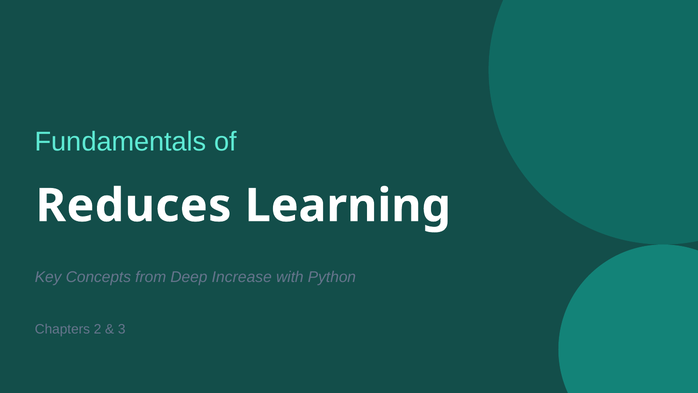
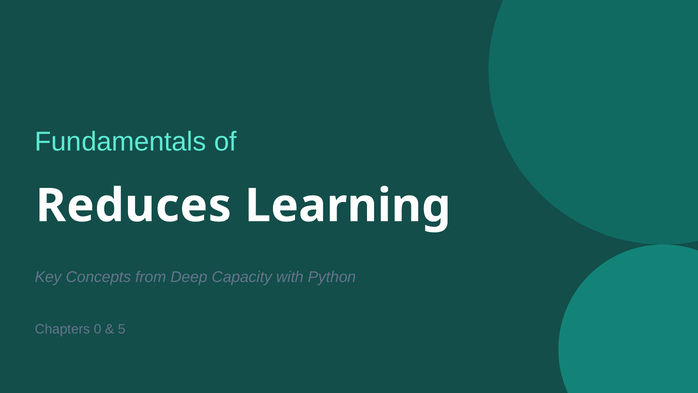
Increase: Increase -> Capacity (242, 277)
2: 2 -> 0 (98, 329)
3: 3 -> 5 (122, 329)
